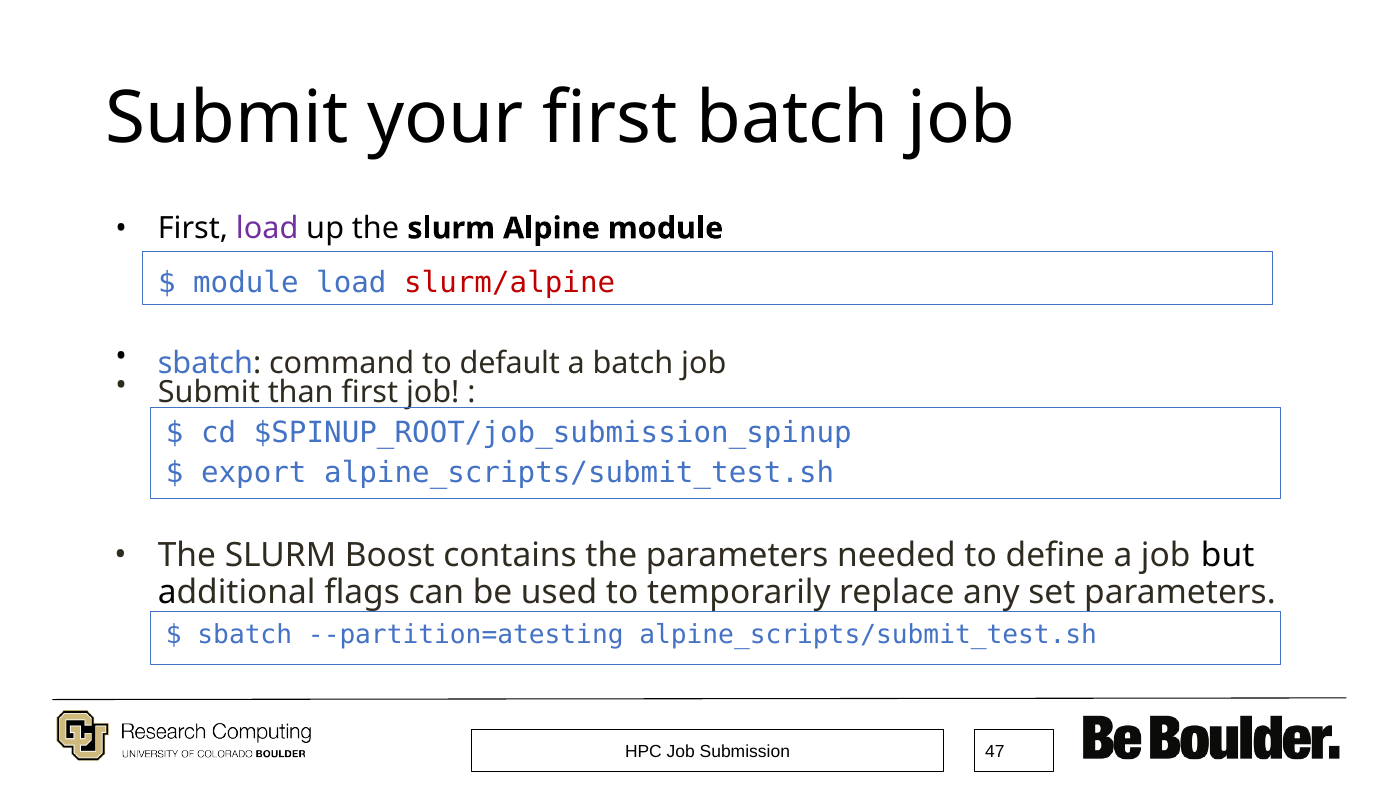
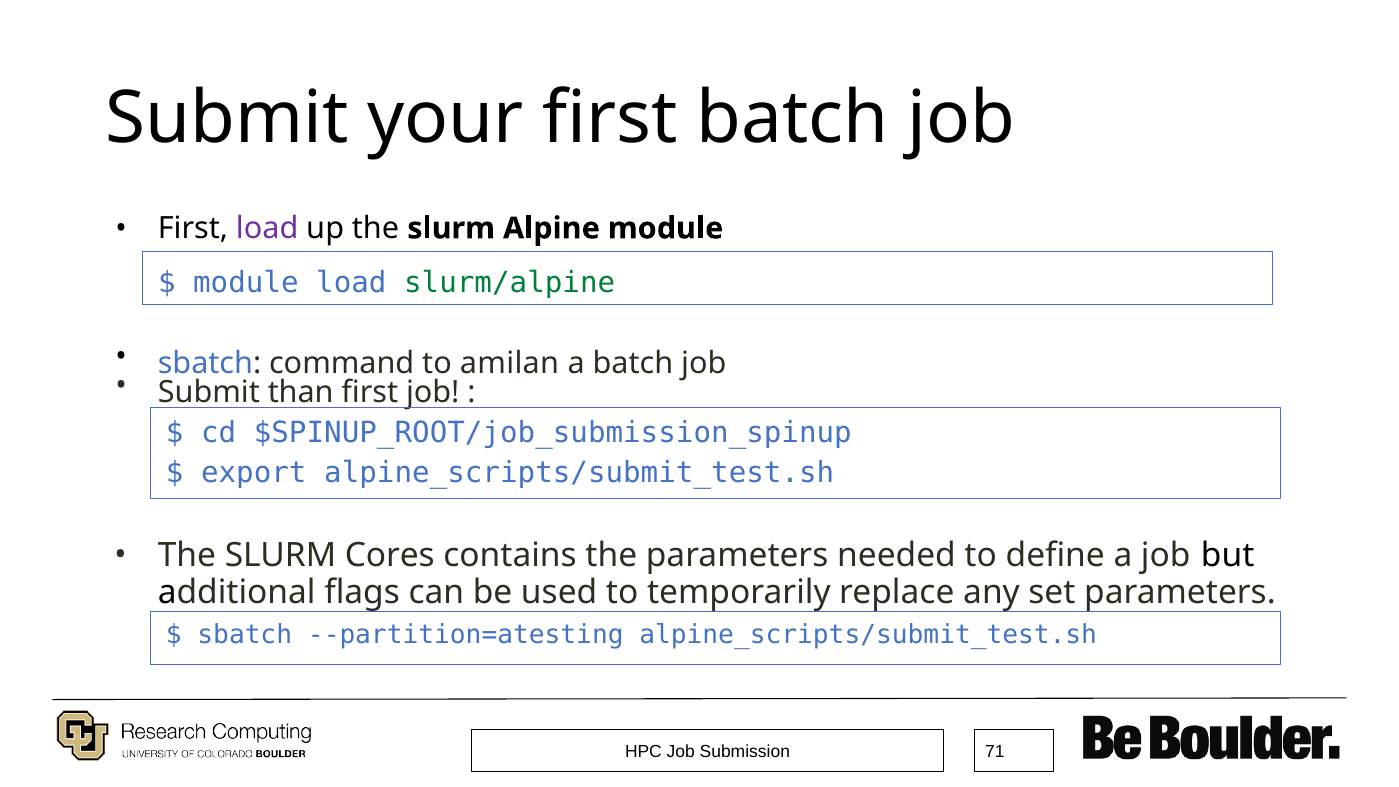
slurm/alpine colour: red -> green (510, 282)
default: default -> amilan (510, 363)
Boost: Boost -> Cores (390, 556)
47: 47 -> 71 (995, 752)
